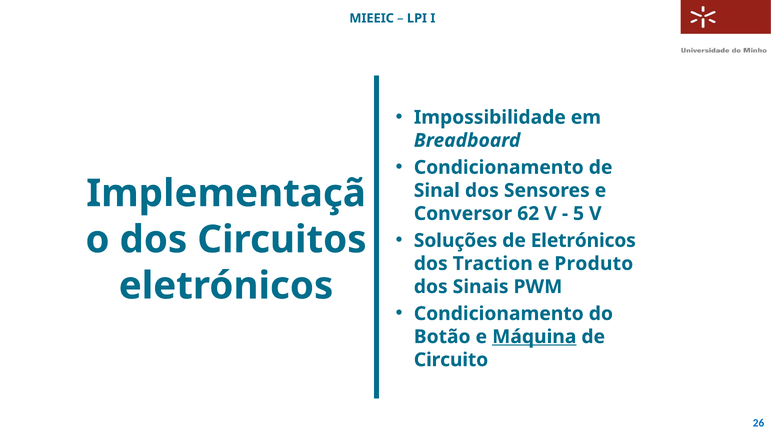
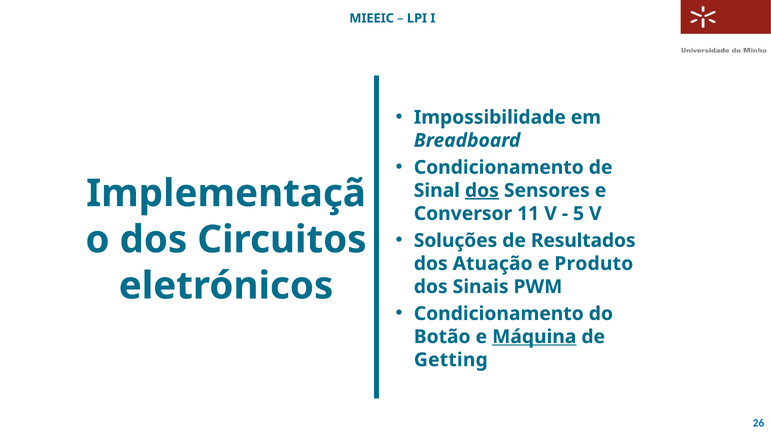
dos underline: none -> present (482, 191)
62: 62 -> 11 (528, 214)
de Eletrónicos: Eletrónicos -> Resultados (583, 241)
Traction: Traction -> Atuação (493, 264)
Circuito: Circuito -> Getting (451, 360)
